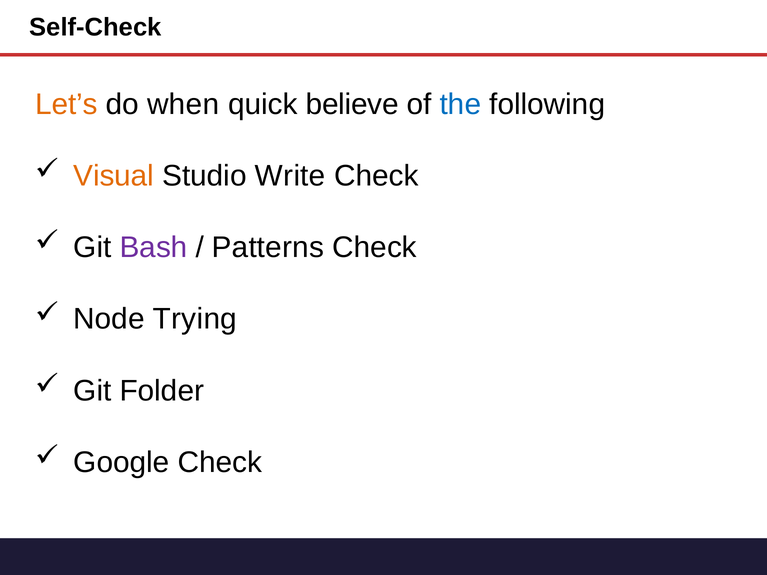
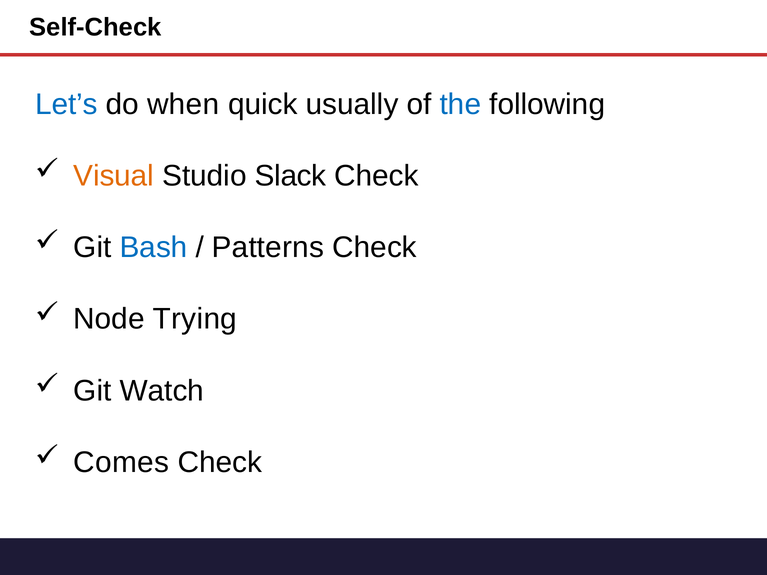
Let’s colour: orange -> blue (66, 104)
believe: believe -> usually (352, 104)
Write: Write -> Slack (291, 176)
Bash colour: purple -> blue (154, 248)
Folder: Folder -> Watch (162, 391)
Google: Google -> Comes (121, 462)
